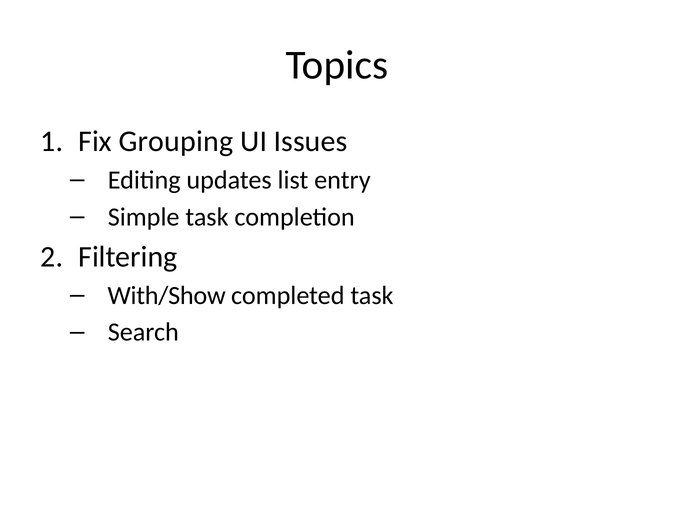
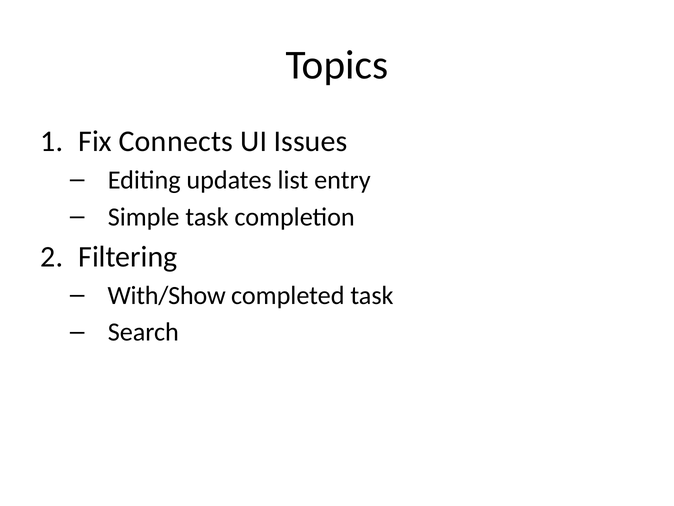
Grouping: Grouping -> Connects (176, 141)
